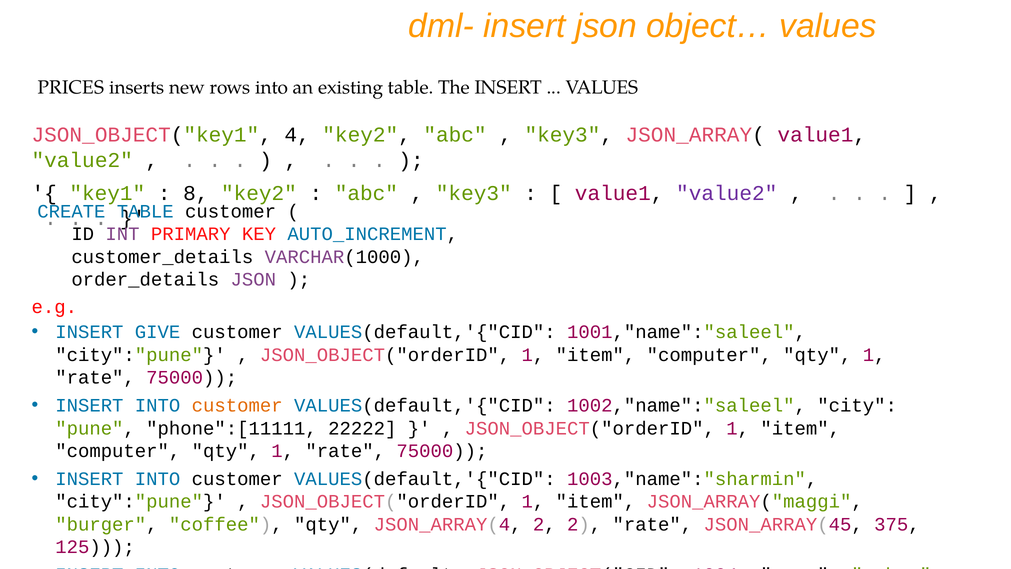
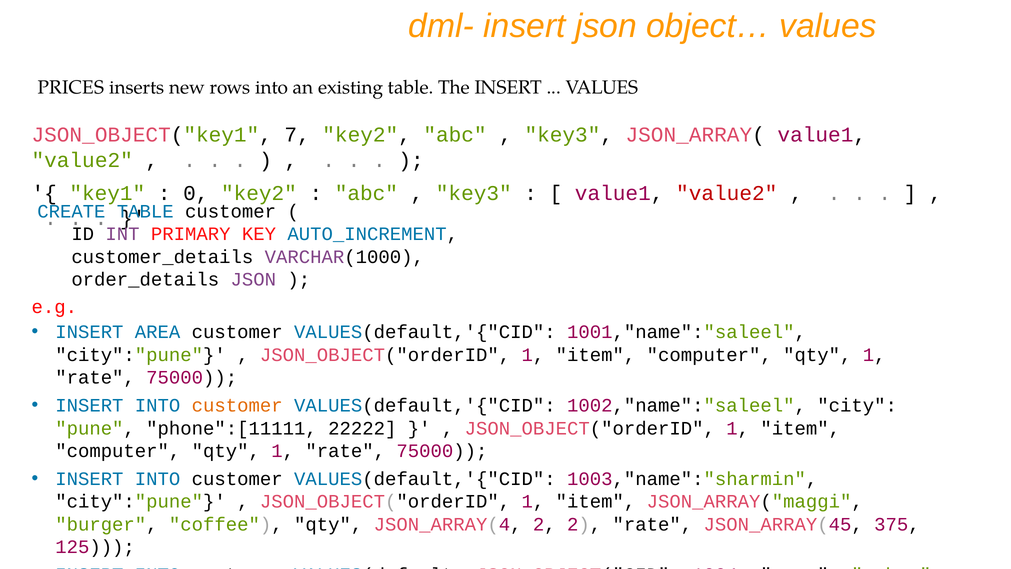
4: 4 -> 7 (297, 135)
8: 8 -> 0 (196, 193)
value2 colour: purple -> red (727, 193)
GIVE: GIVE -> AREA (158, 332)
